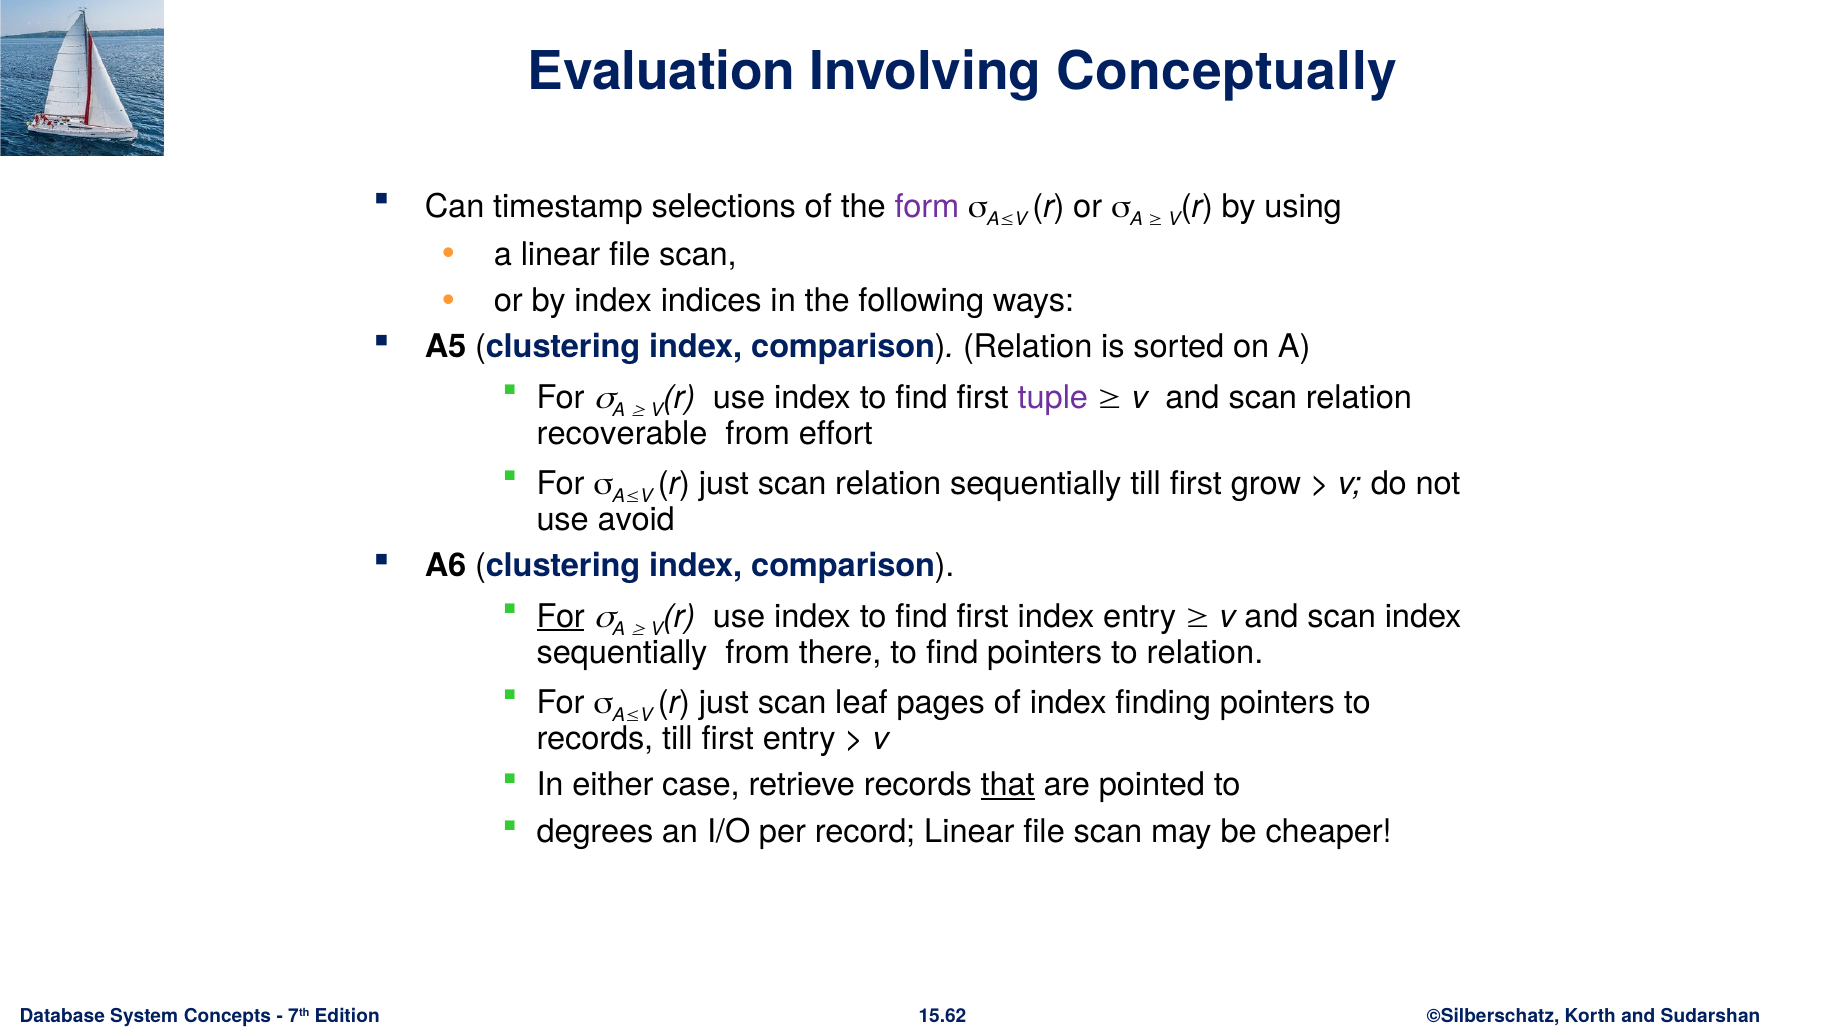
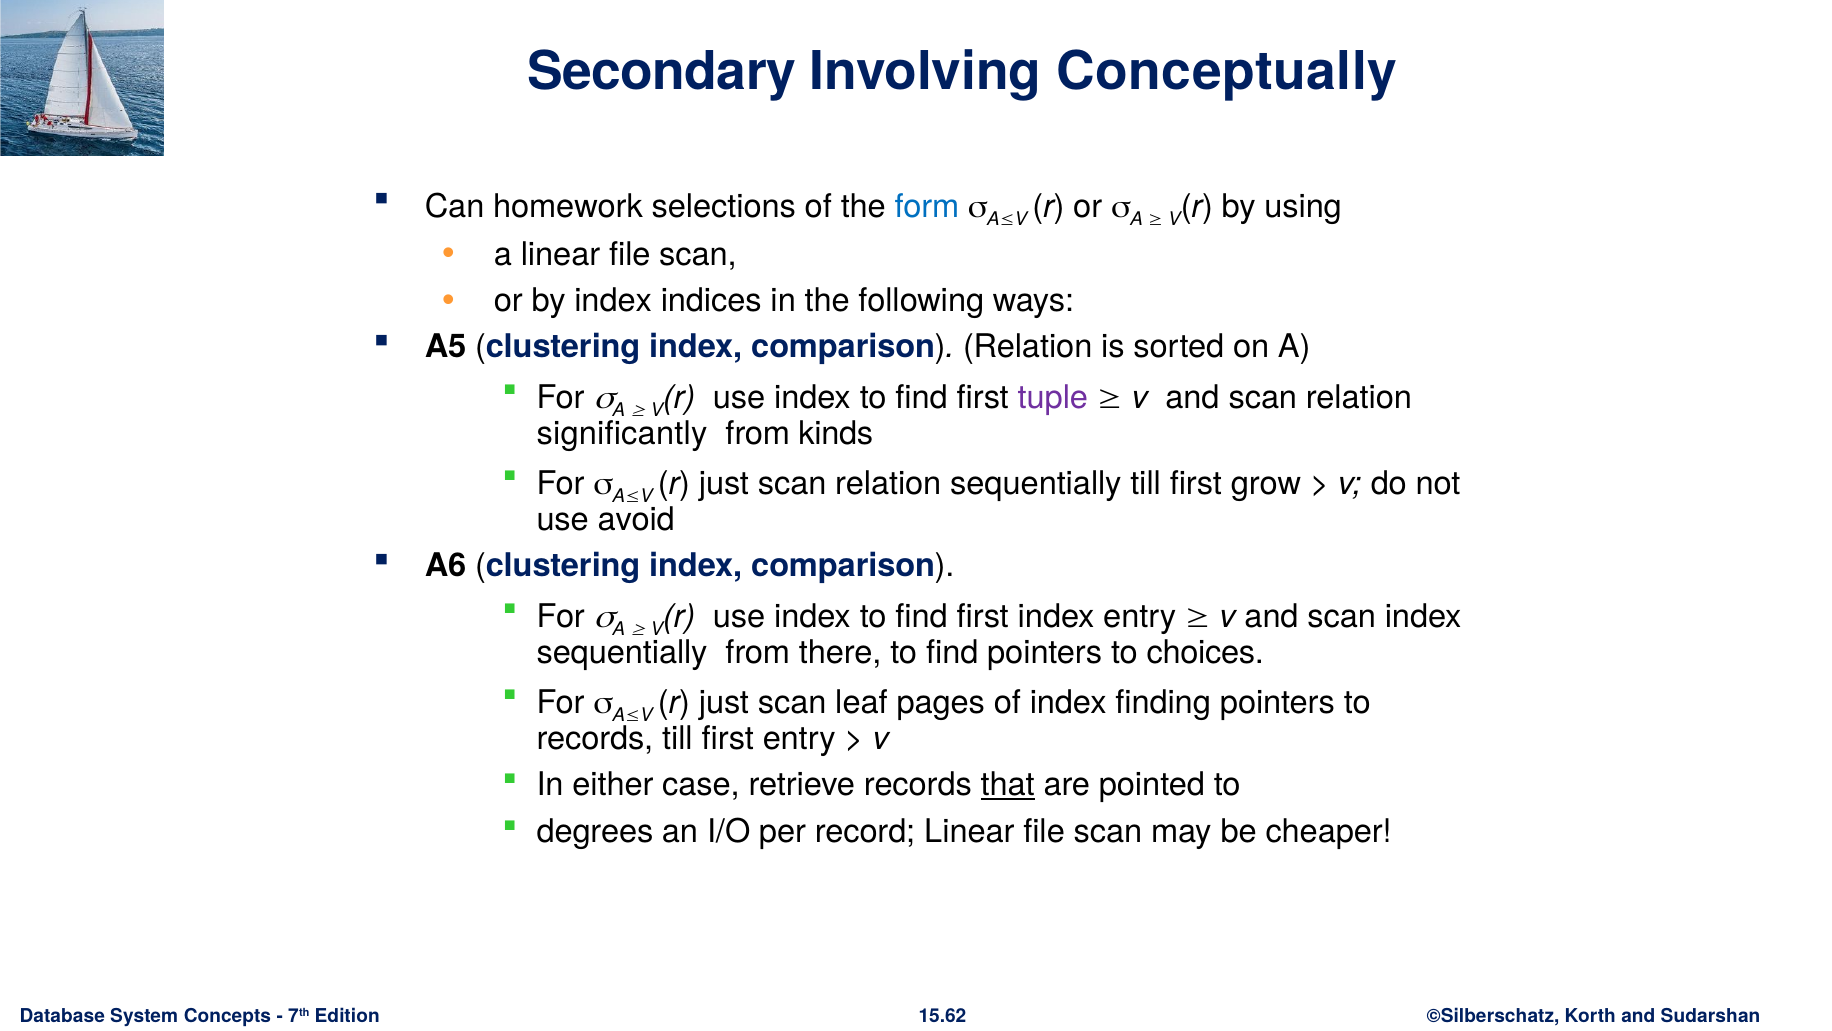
Evaluation: Evaluation -> Secondary (662, 72)
timestamp: timestamp -> homework (568, 207)
form colour: purple -> blue (927, 207)
recoverable: recoverable -> significantly (622, 433)
effort: effort -> kinds (836, 433)
For underline: present -> none (561, 616)
to relation: relation -> choices (1205, 652)
